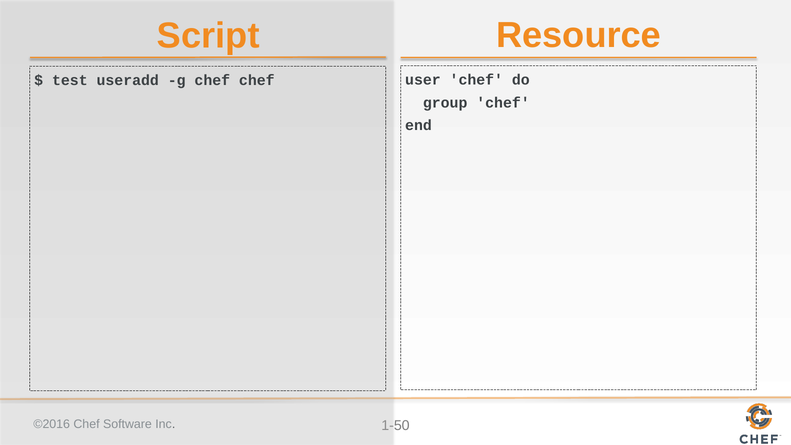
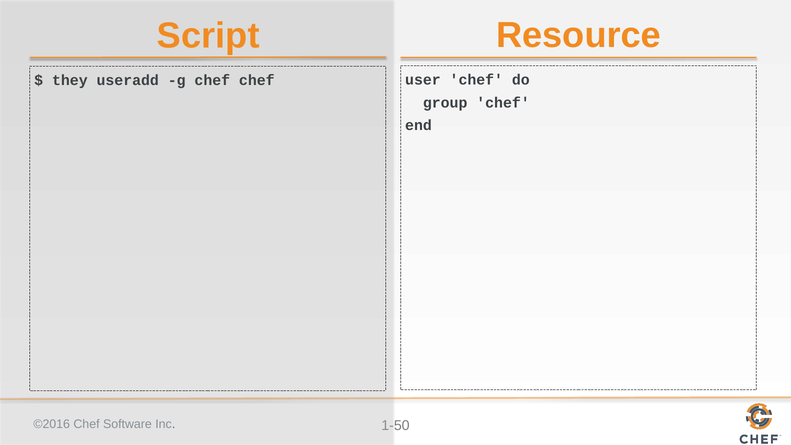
test: test -> they (70, 81)
